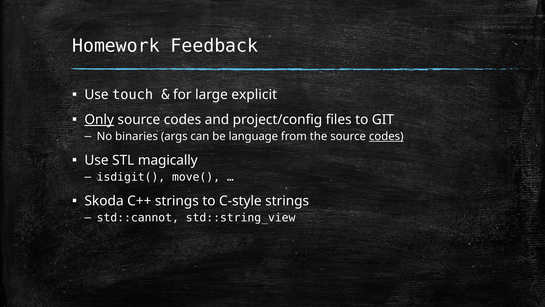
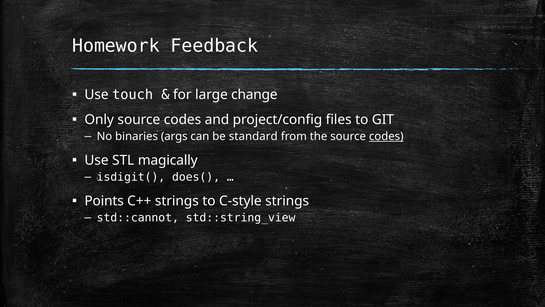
explicit: explicit -> change (254, 95)
Only underline: present -> none (99, 119)
language: language -> standard (253, 136)
move(: move( -> does( (196, 177)
Skoda: Skoda -> Points (104, 201)
